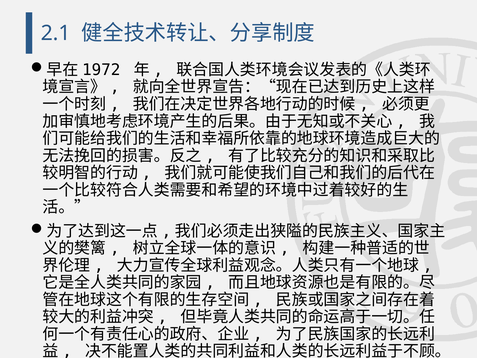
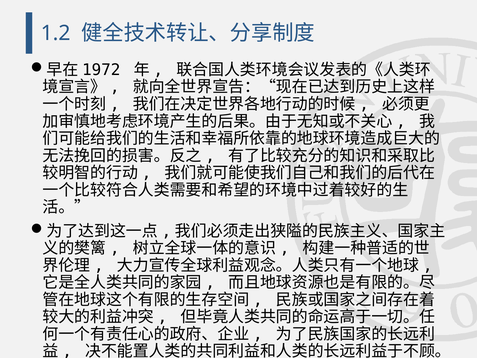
2.1: 2.1 -> 1.2 (56, 33)
